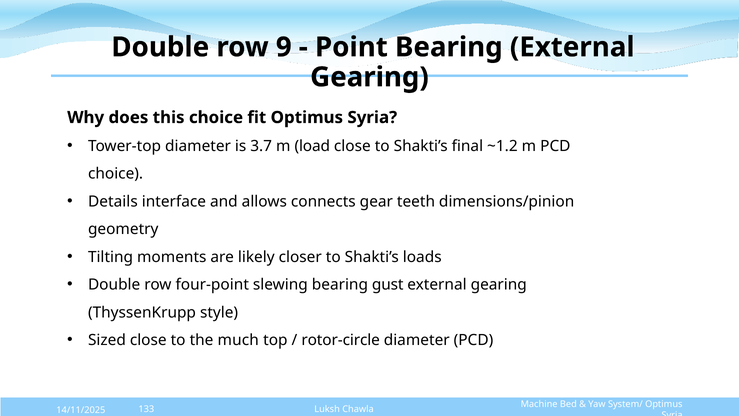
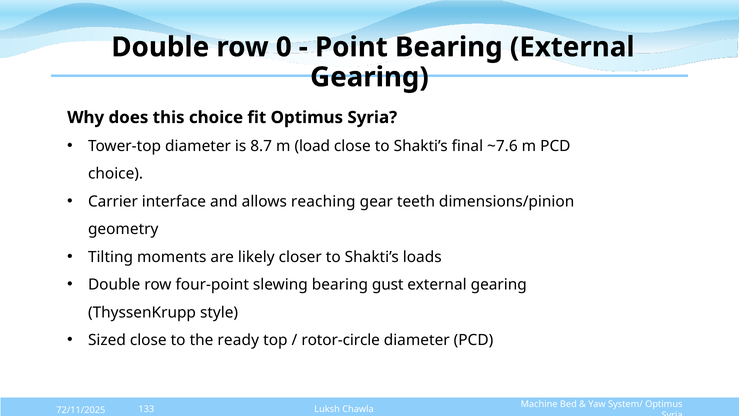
9: 9 -> 0 (284, 47)
3.7: 3.7 -> 8.7 (261, 146)
~1.2: ~1.2 -> ~7.6 (502, 146)
Details: Details -> Carrier (113, 201)
connects: connects -> reaching (323, 201)
much: much -> ready (238, 340)
14/11/2025: 14/11/2025 -> 72/11/2025 (81, 410)
